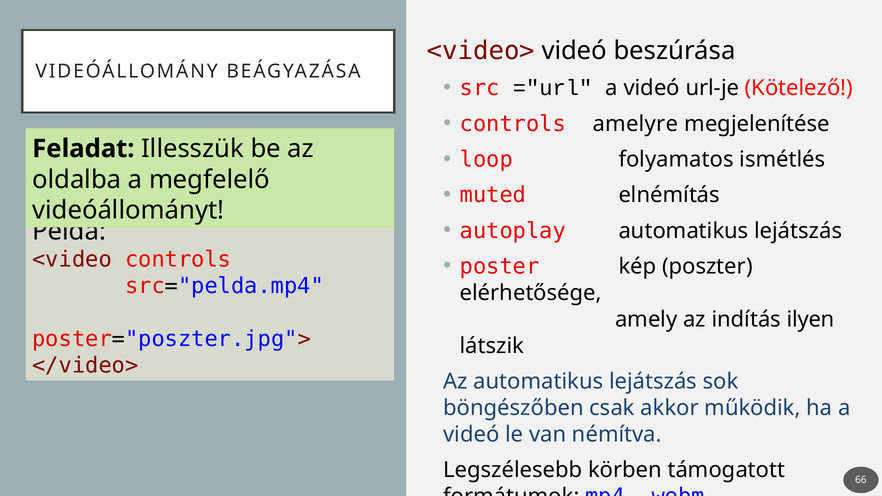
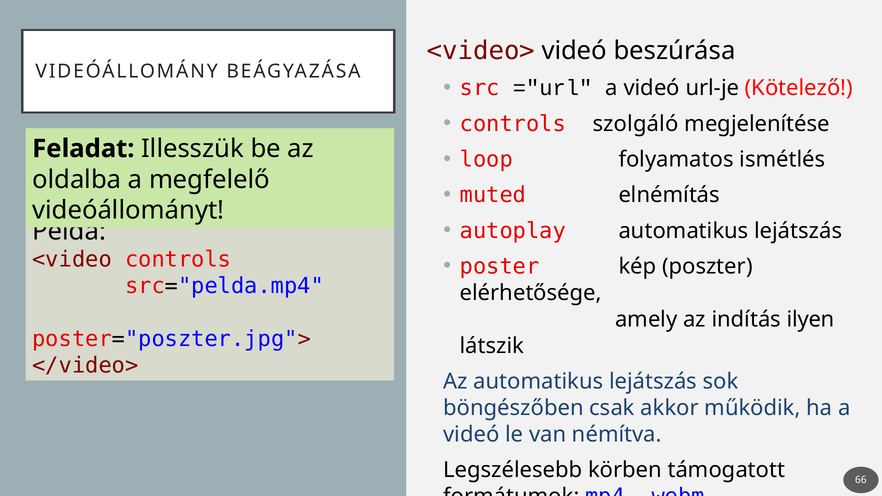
amelyre: amelyre -> szolgáló (636, 124)
